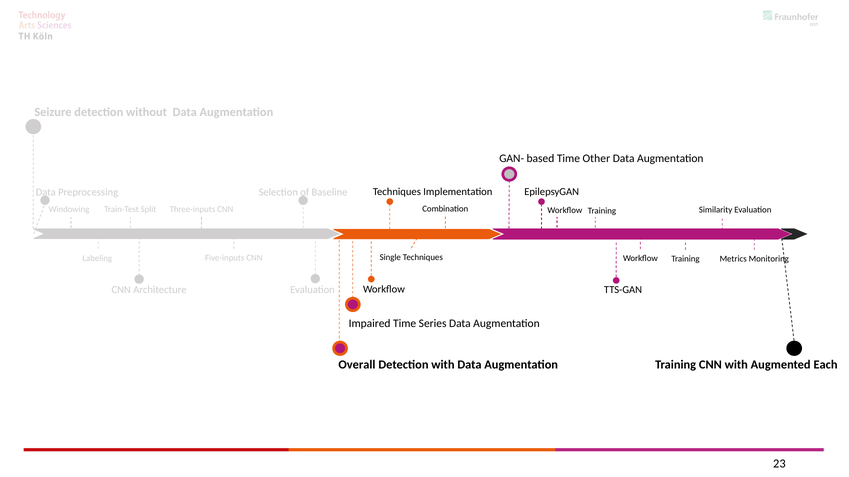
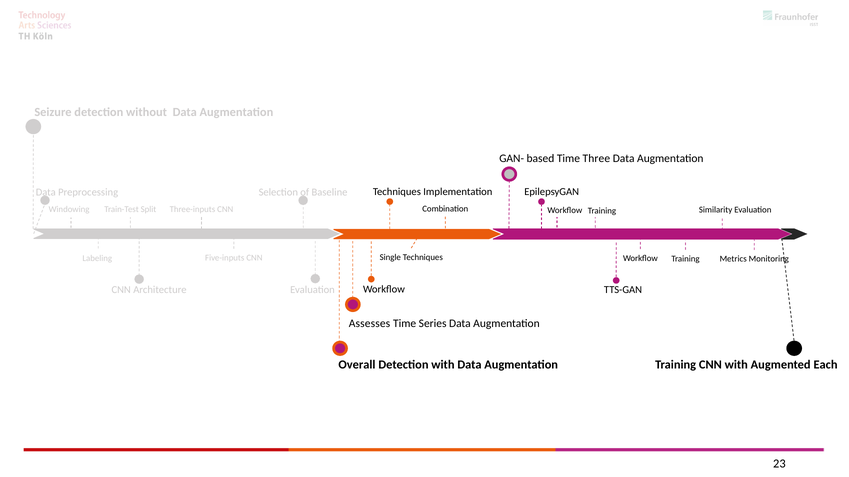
Other: Other -> Three (596, 158)
Impaired: Impaired -> Assesses (370, 324)
